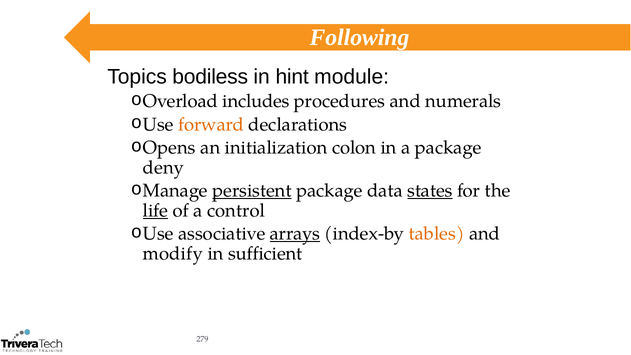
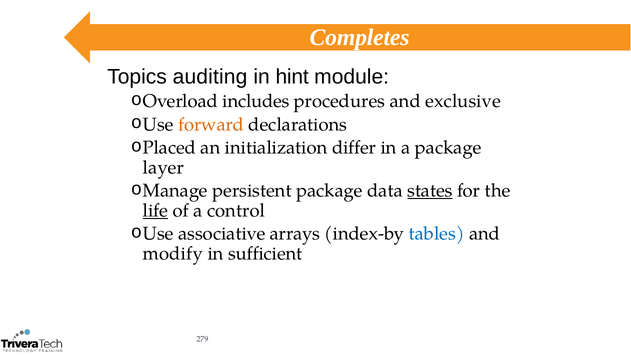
Following: Following -> Completes (360, 37)
bodiless: bodiless -> auditing (210, 77)
numerals: numerals -> exclusive (463, 101)
Opens: Opens -> Placed (169, 148)
colon: colon -> differ (354, 148)
deny: deny -> layer (163, 168)
persistent underline: present -> none (252, 191)
arrays underline: present -> none (295, 234)
tables colour: orange -> blue (437, 234)
